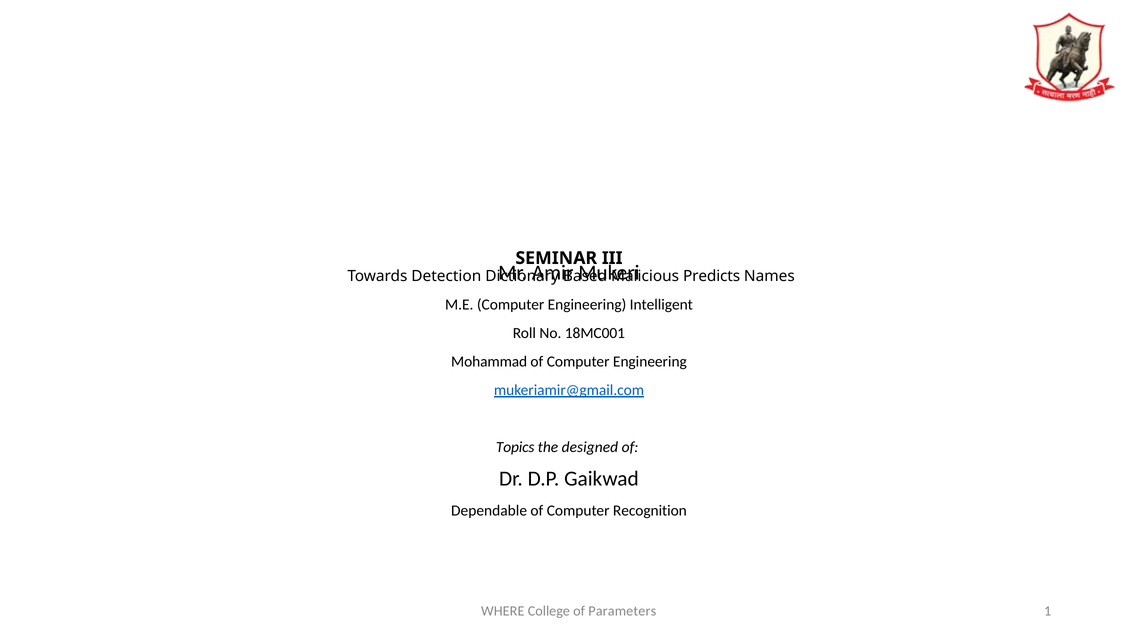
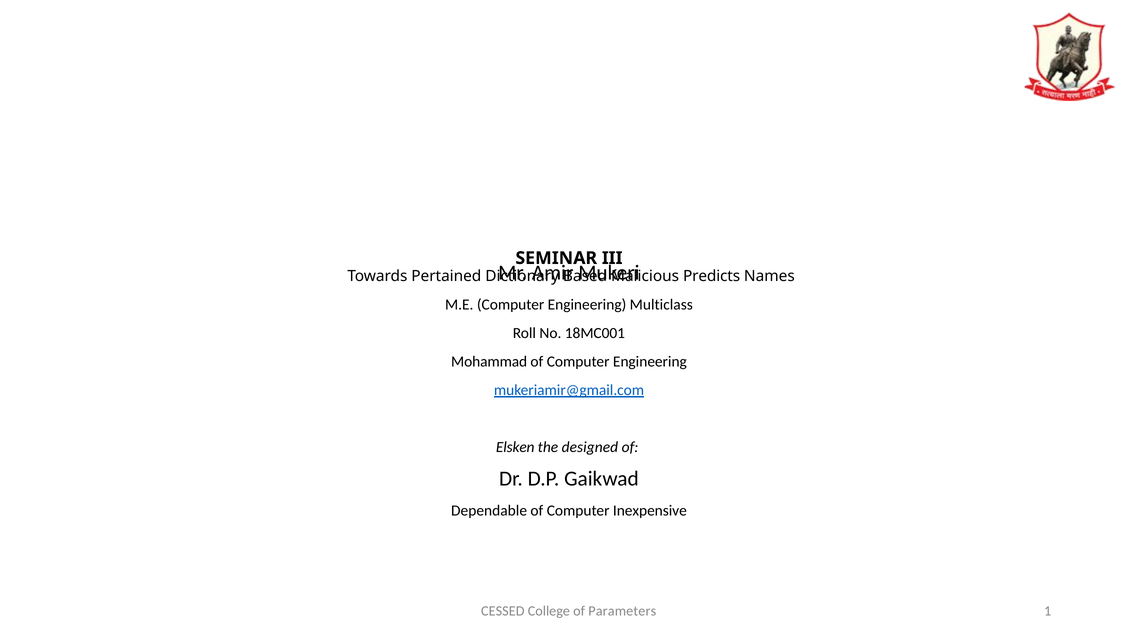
Detection: Detection -> Pertained (446, 276)
Intelligent: Intelligent -> Multiclass (661, 305)
Topics: Topics -> Elsken (515, 447)
Recognition: Recognition -> Inexpensive (650, 511)
WHERE: WHERE -> CESSED (503, 611)
